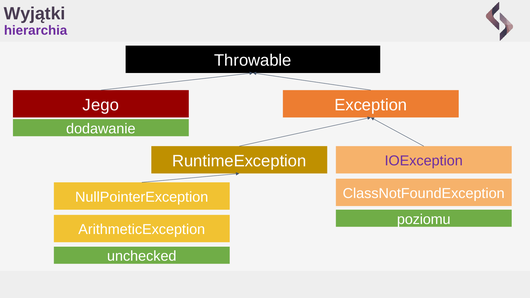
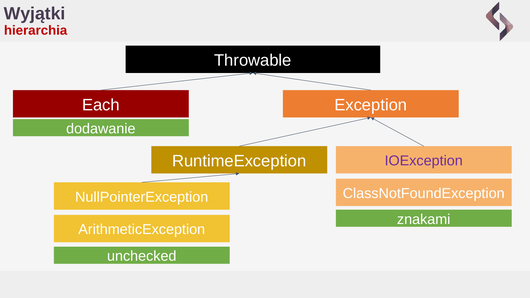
hierarchia colour: purple -> red (36, 30)
Jego: Jego -> Each (101, 105)
poziomu: poziomu -> znakami (424, 219)
